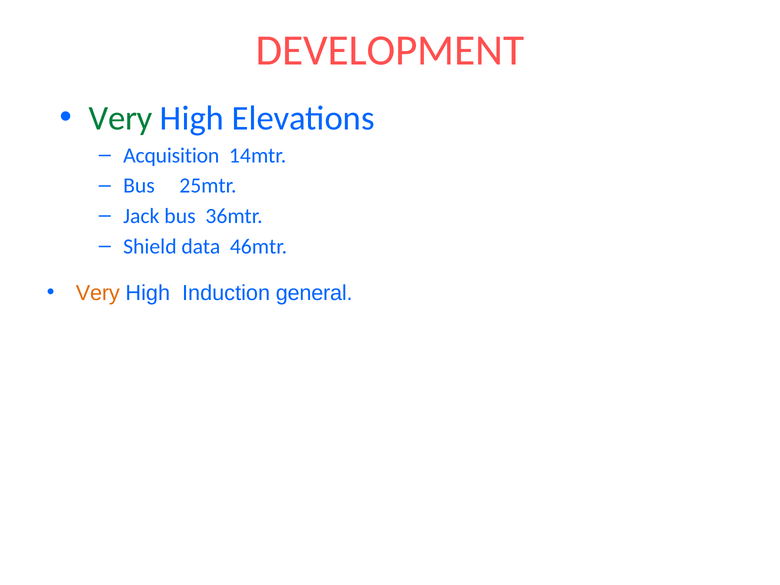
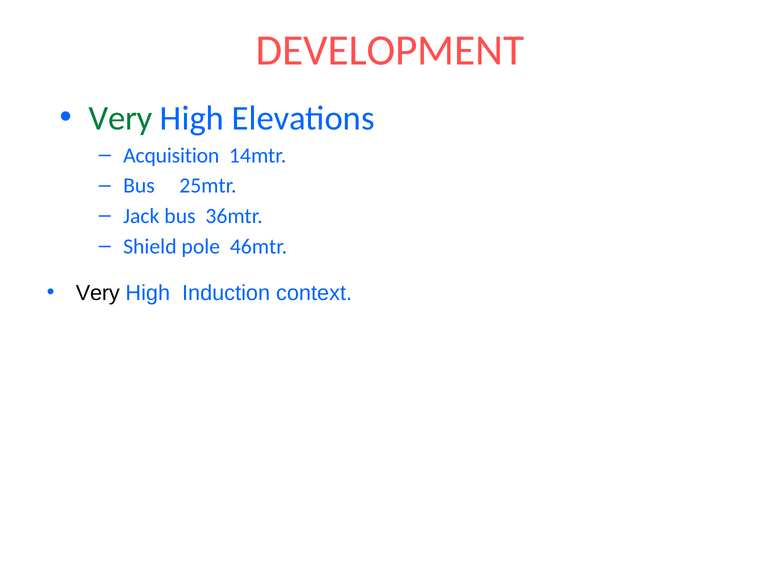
data: data -> pole (201, 246)
Very colour: orange -> black (98, 293)
general: general -> context (314, 293)
